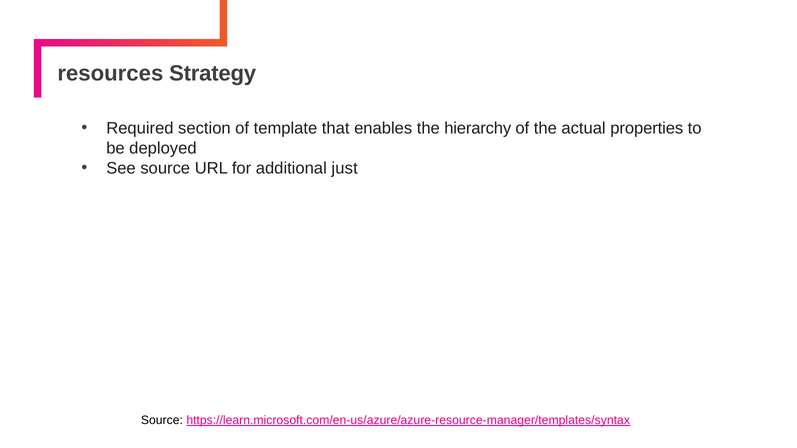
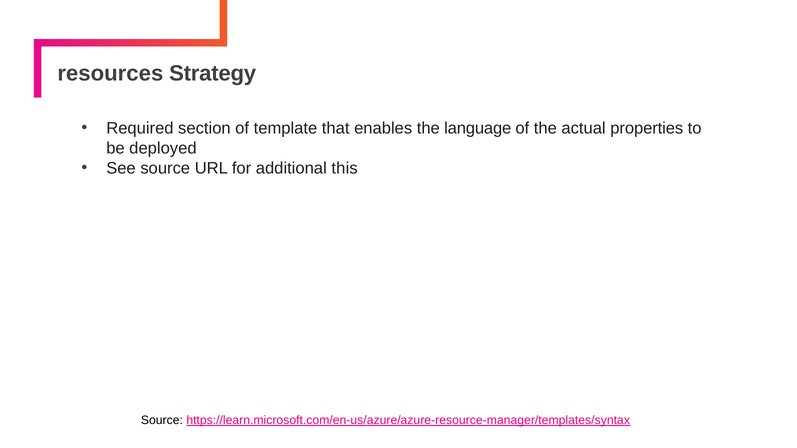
hierarchy: hierarchy -> language (478, 129)
just: just -> this (345, 168)
